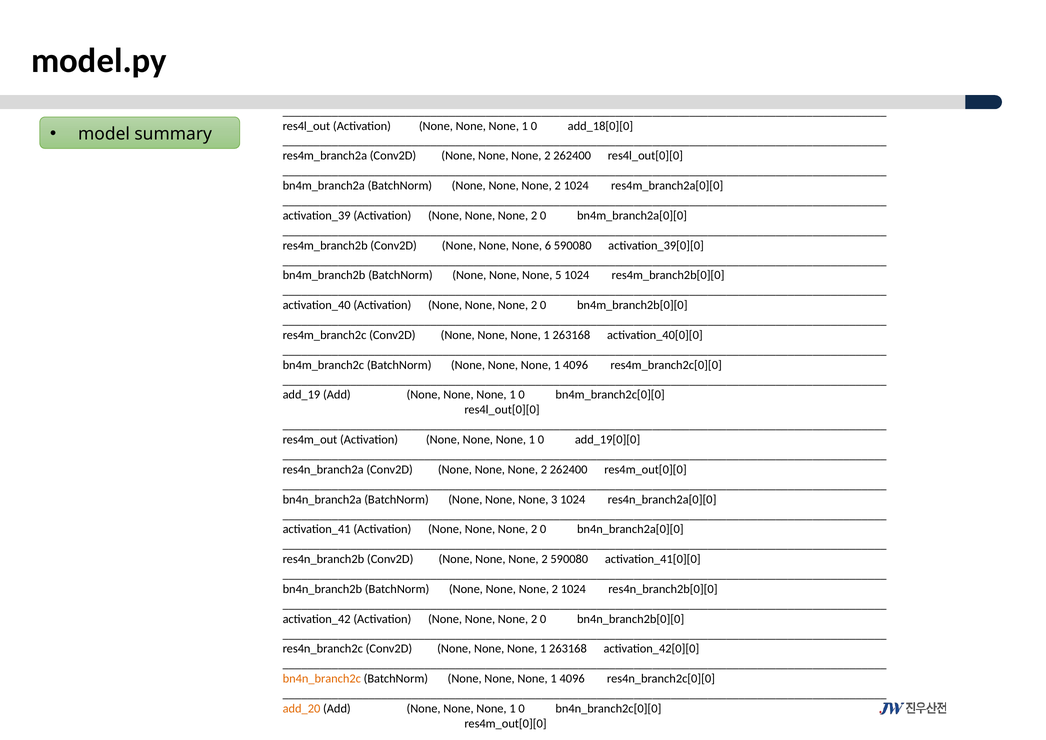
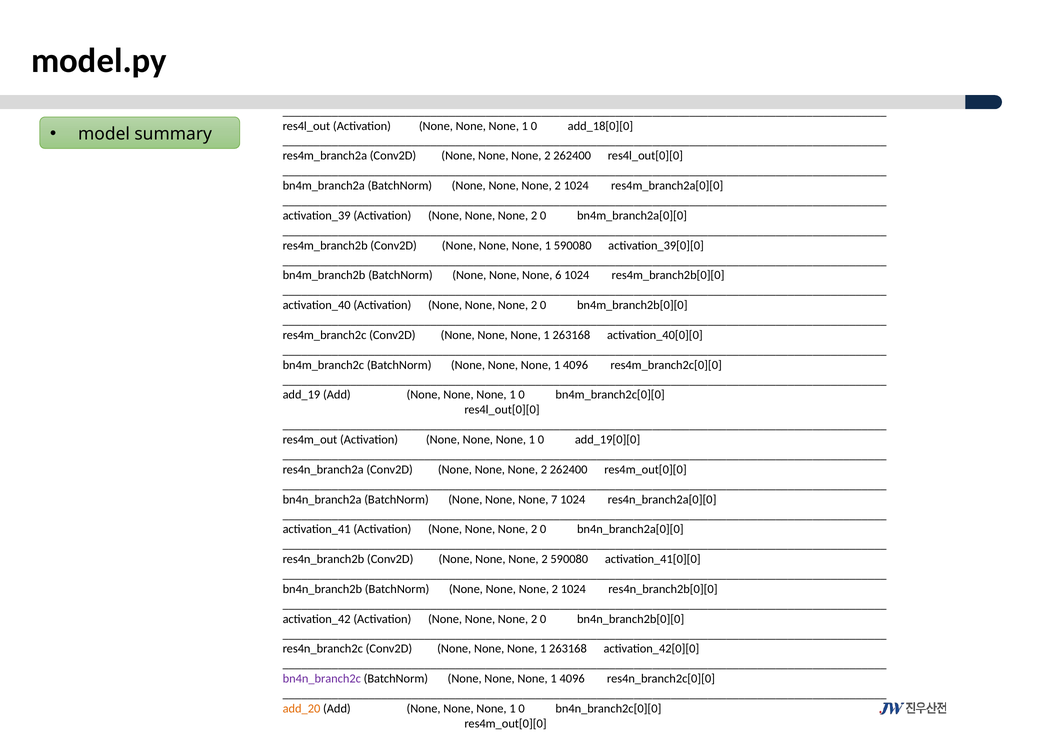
6: 6 -> 1 (548, 245)
5: 5 -> 6 (558, 275)
3: 3 -> 7 (554, 499)
bn4n_branch2c colour: orange -> purple (322, 678)
